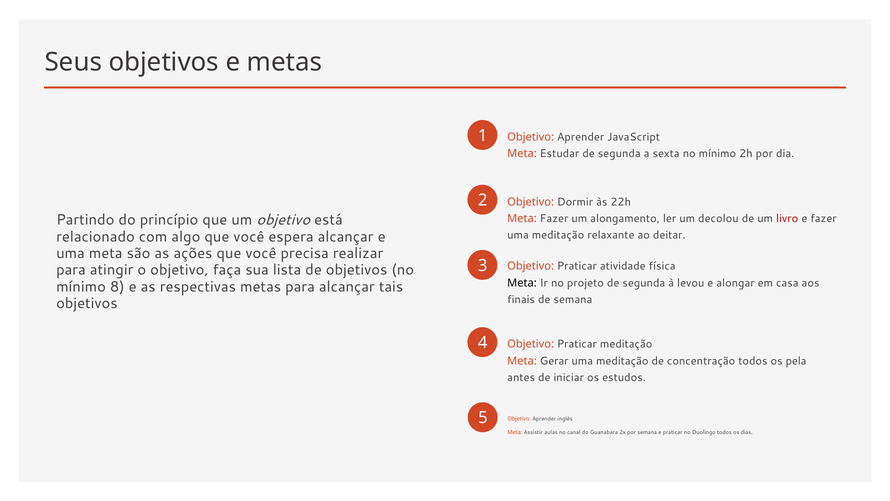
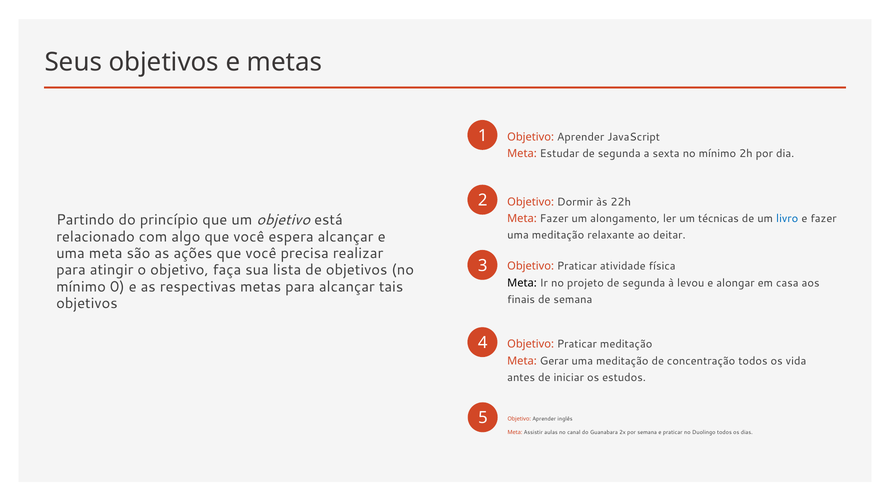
decolou: decolou -> técnicas (718, 218)
livro colour: red -> blue (787, 218)
8: 8 -> 0 (117, 287)
pela: pela -> vida (796, 361)
